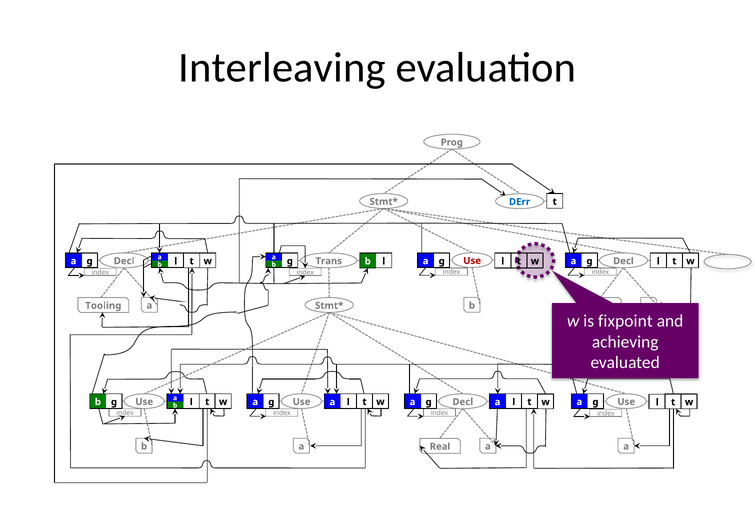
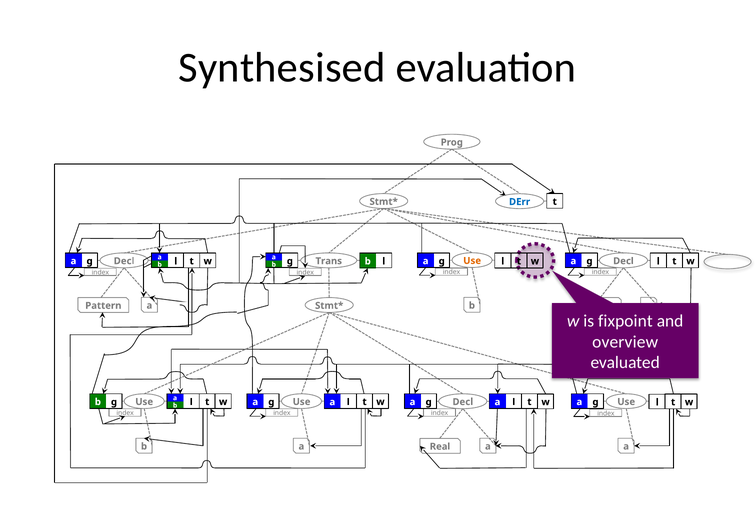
Interleaving: Interleaving -> Synthesised (282, 67)
Use colour: red -> orange (472, 261)
Tooling: Tooling -> Pattern (103, 305)
achieving: achieving -> overview (625, 342)
